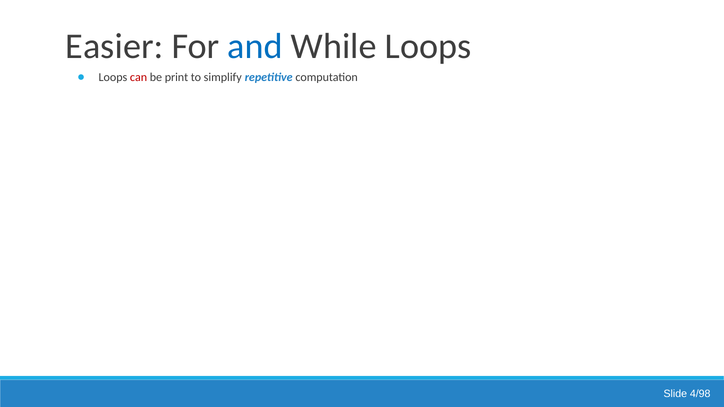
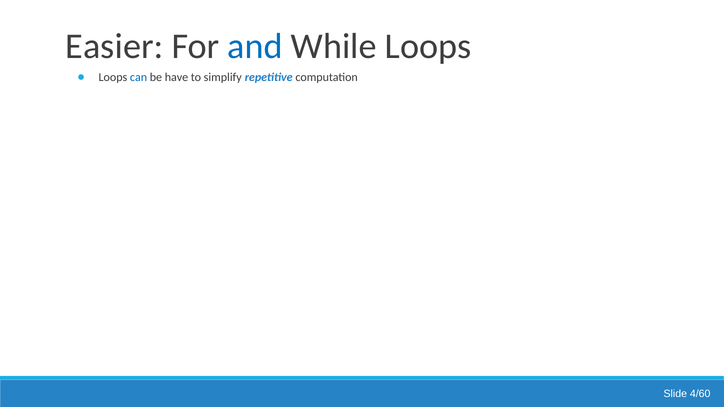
can colour: red -> blue (139, 77)
print: print -> have (176, 77)
4/98: 4/98 -> 4/60 (700, 394)
